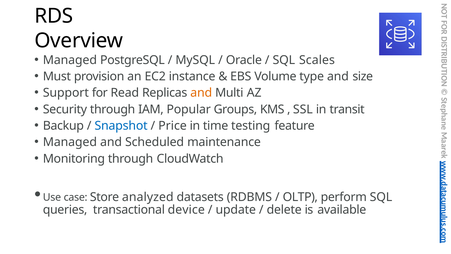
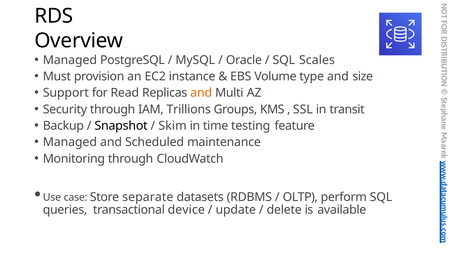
Popular: Popular -> Trillions (189, 109)
Snapshot colour: blue -> black (121, 126)
Price: Price -> Skim (173, 126)
analyzed: analyzed -> separate (148, 197)
